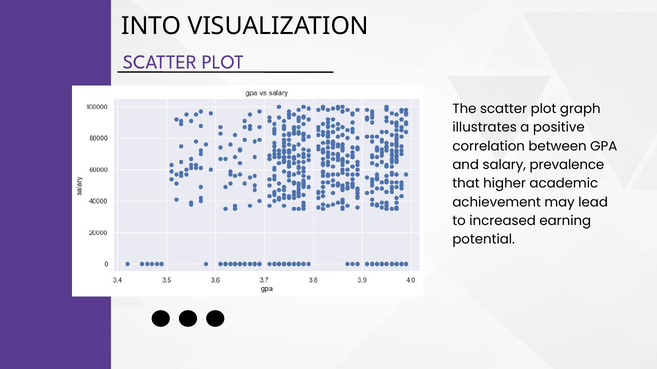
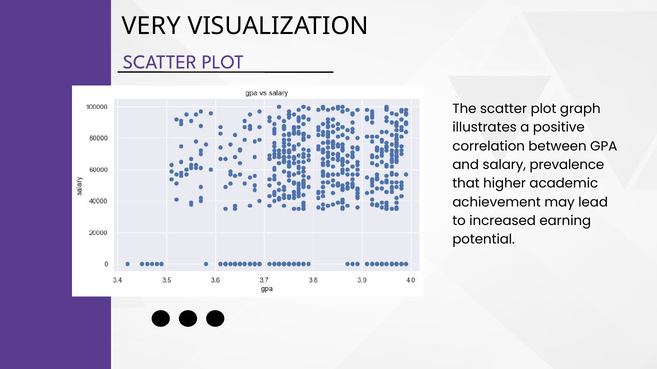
INTO: INTO -> VERY (151, 26)
